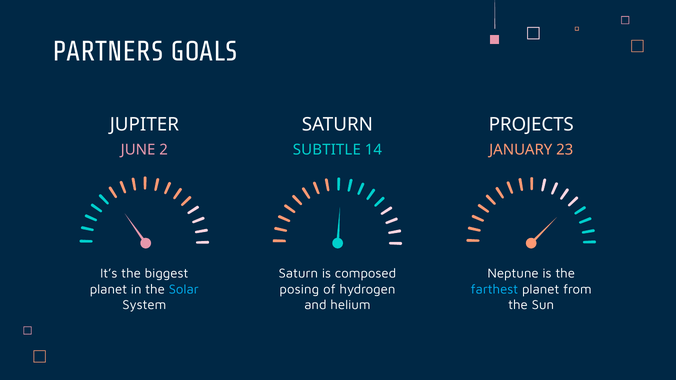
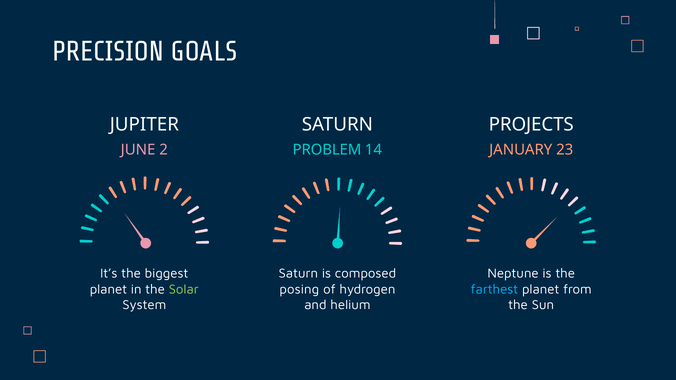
PARTNERS: PARTNERS -> PRECISION (108, 51)
SUBTITLE: SUBTITLE -> PROBLEM (327, 150)
Solar colour: light blue -> light green (184, 289)
